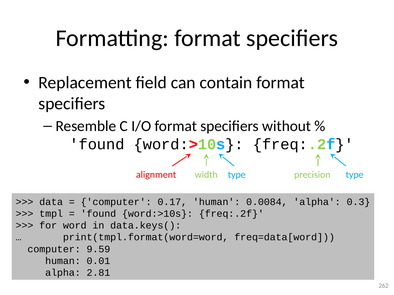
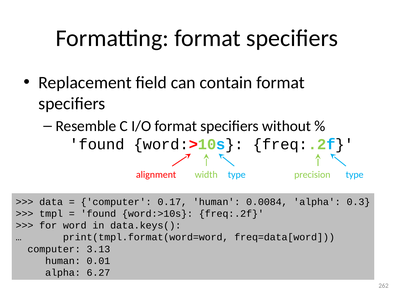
9.59: 9.59 -> 3.13 (98, 249)
2.81: 2.81 -> 6.27 (98, 273)
